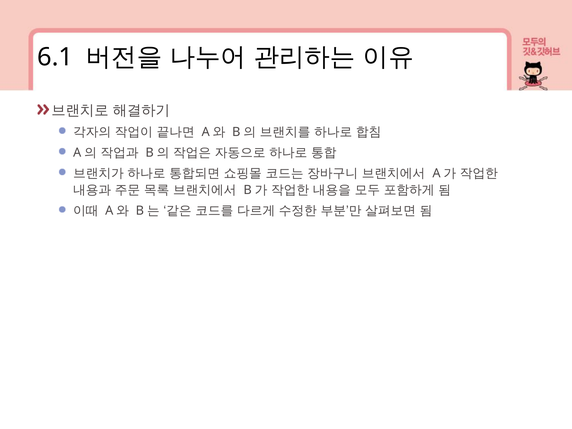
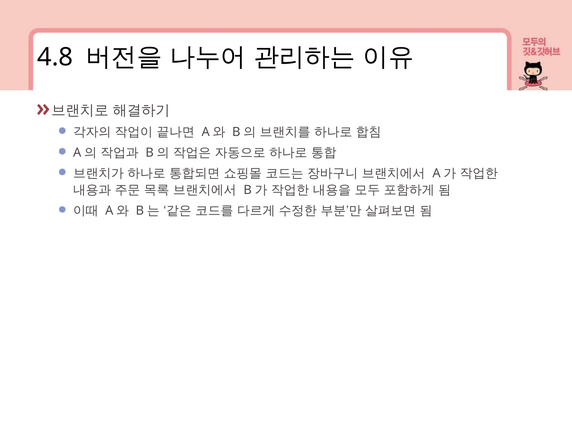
6.1: 6.1 -> 4.8 (55, 57)
